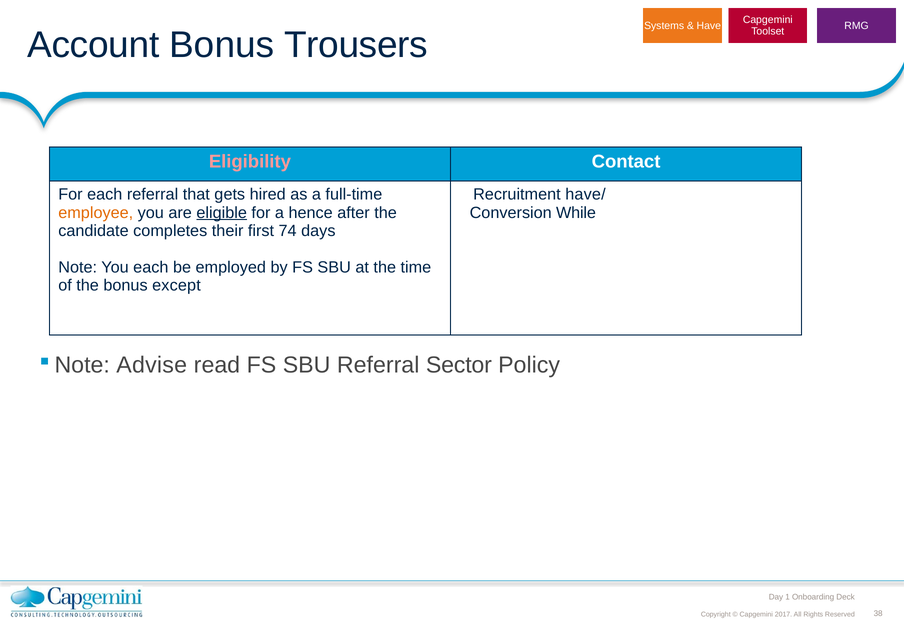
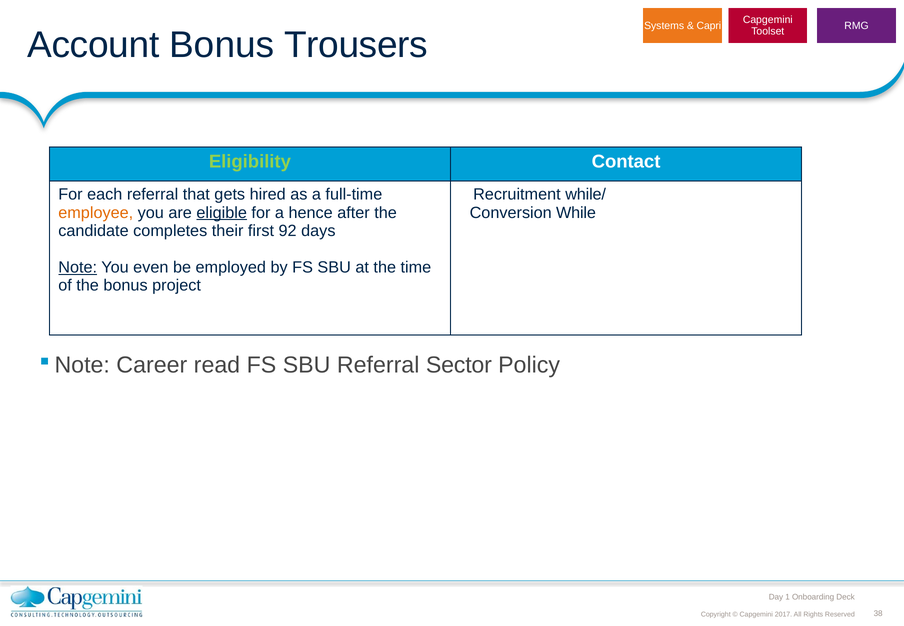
Have: Have -> Capri (709, 26)
Eligibility colour: pink -> light green (250, 162)
have/: have/ -> while/ (586, 194)
74: 74 -> 92 (288, 231)
Note underline: none -> present (78, 267)
You each: each -> even (151, 267)
except: except -> project (177, 286)
Advise: Advise -> Career (152, 365)
